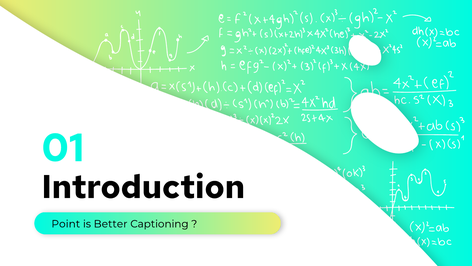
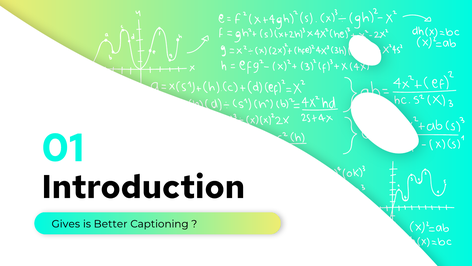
Point: Point -> Gives (66, 224)
